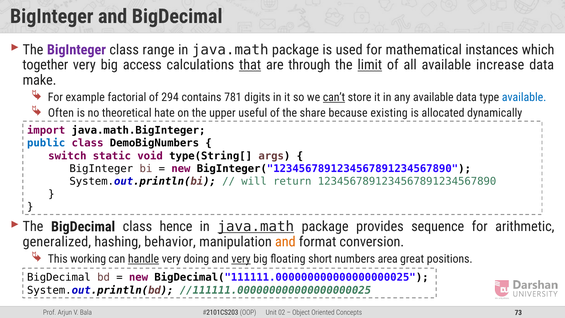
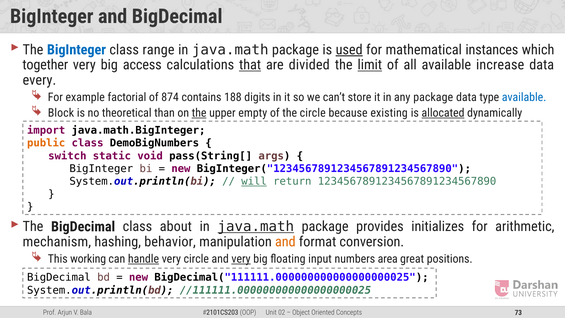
BigInteger colour: purple -> blue (76, 50)
used underline: none -> present (349, 50)
through: through -> divided (309, 65)
make: make -> every (39, 80)
294: 294 -> 874 (170, 97)
781: 781 -> 188 (233, 97)
can’t underline: present -> none (334, 97)
any available: available -> package (433, 97)
Often: Often -> Block (61, 113)
hate: hate -> than (164, 113)
the underline: none -> present (199, 113)
useful: useful -> empty (253, 113)
the share: share -> circle (313, 113)
allocated underline: none -> present (443, 113)
public colour: blue -> orange (46, 143)
type(String[: type(String[ -> pass(String[ (211, 156)
will underline: none -> present (254, 181)
hence: hence -> about (176, 226)
sequence: sequence -> initializes (438, 226)
generalized: generalized -> mechanism (57, 242)
very doing: doing -> circle (196, 259)
short: short -> input (320, 259)
